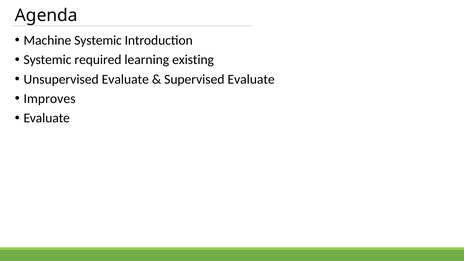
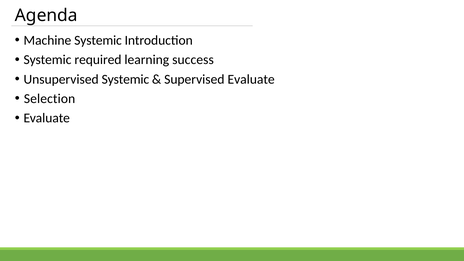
existing: existing -> success (193, 60)
Unsupervised Evaluate: Evaluate -> Systemic (125, 79)
Improves: Improves -> Selection (50, 99)
